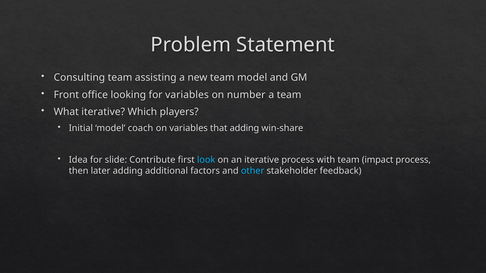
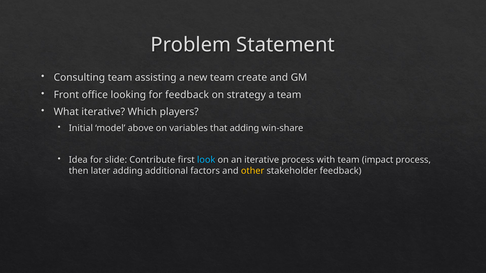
team model: model -> create (252, 78)
for variables: variables -> feedback (187, 95)
number: number -> strategy (246, 95)
coach: coach -> above (141, 128)
other colour: light blue -> yellow (253, 171)
